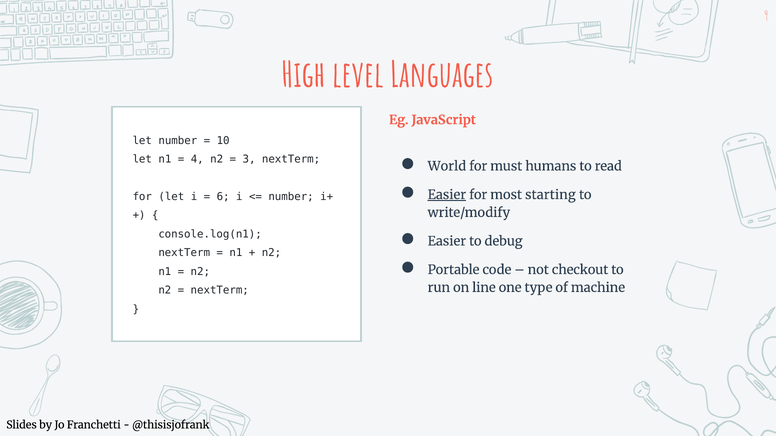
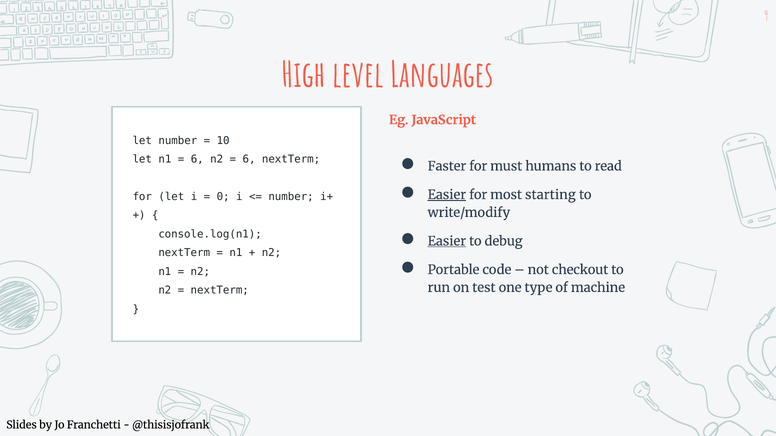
4: 4 -> 6 (197, 159)
3: 3 -> 6 (249, 159)
World: World -> Faster (447, 166)
6: 6 -> 0 (223, 197)
Easier underline: none -> present (447, 242)
line: line -> test (484, 288)
